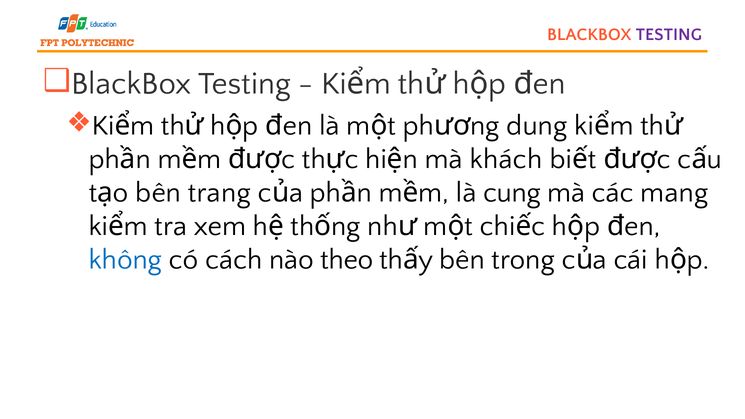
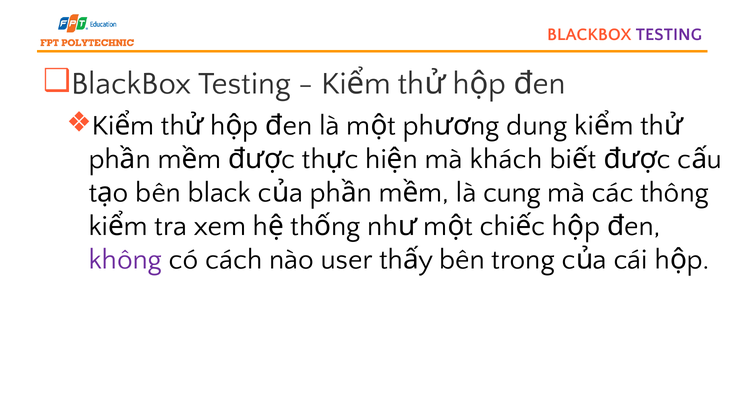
trang: trang -> black (219, 193)
mang: mang -> thông (675, 193)
không colour: blue -> purple (125, 260)
theo: theo -> user (347, 260)
